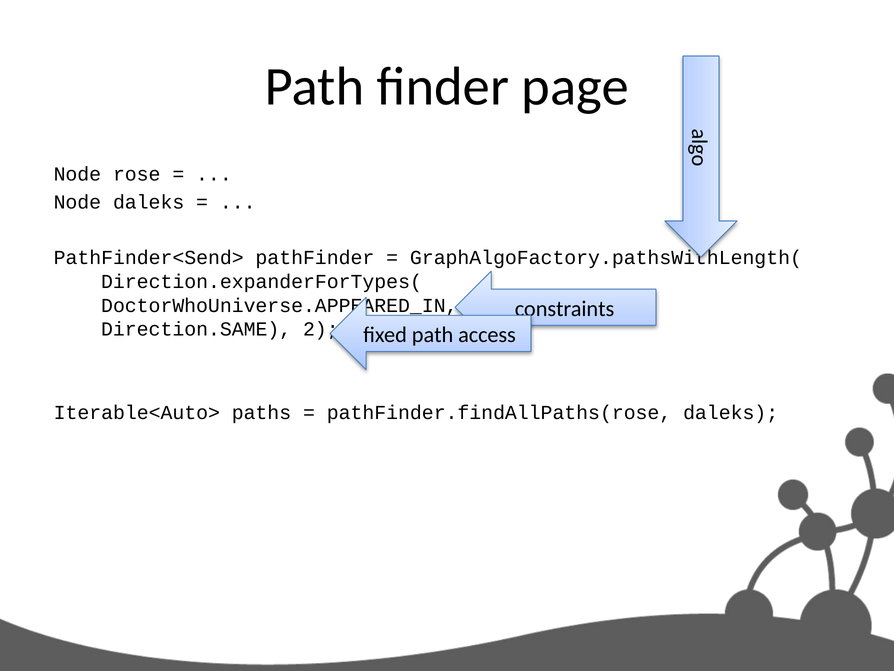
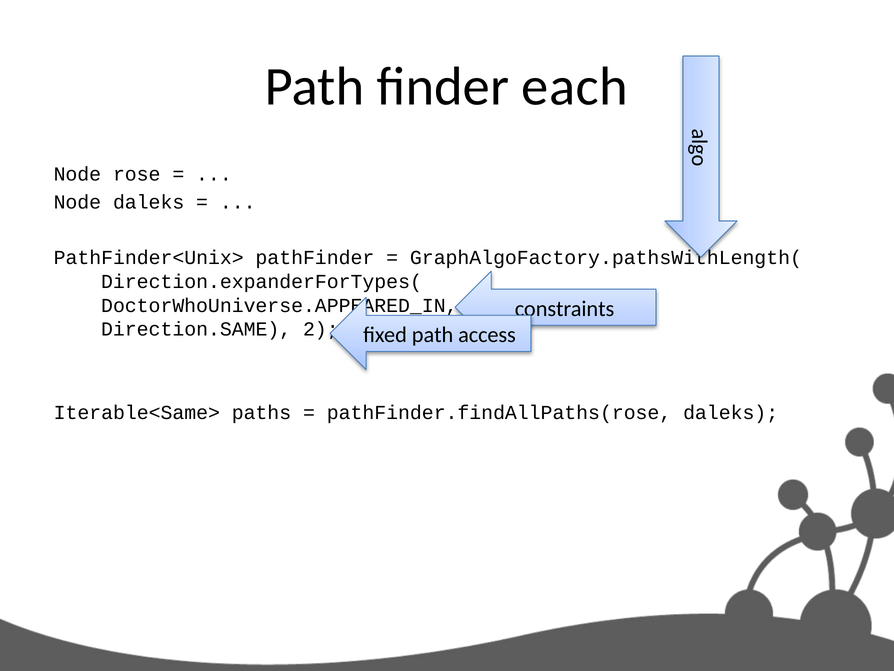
page: page -> each (575, 87)
PathFinder<Send>: PathFinder<Send> -> PathFinder<Unix> (149, 258)
Iterable<Auto>: Iterable<Auto> -> Iterable<Same> (137, 413)
